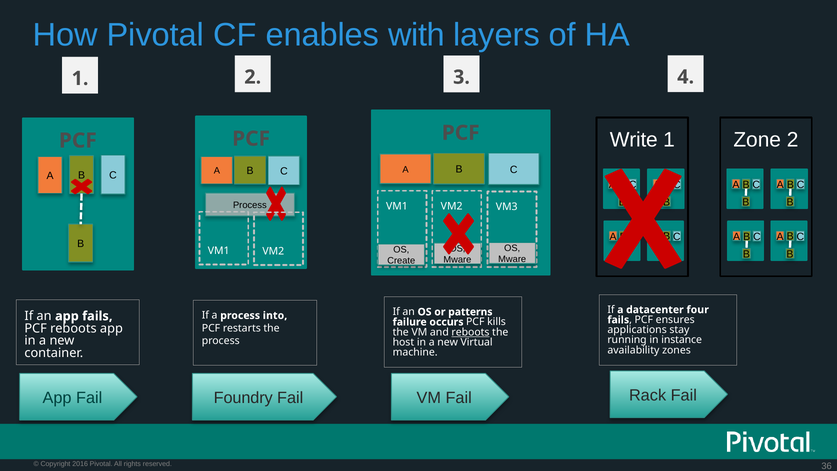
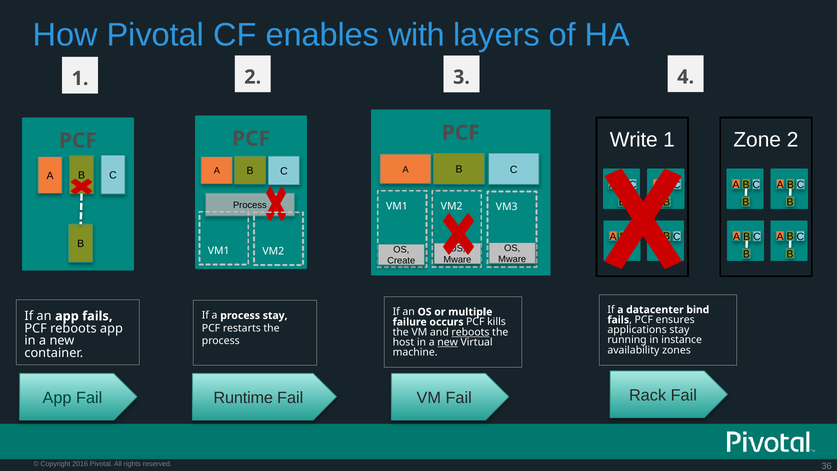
four: four -> bind (698, 310)
patterns: patterns -> multiple (470, 312)
process into: into -> stay (275, 315)
new underline: none -> present (448, 342)
Foundry: Foundry -> Runtime (243, 398)
